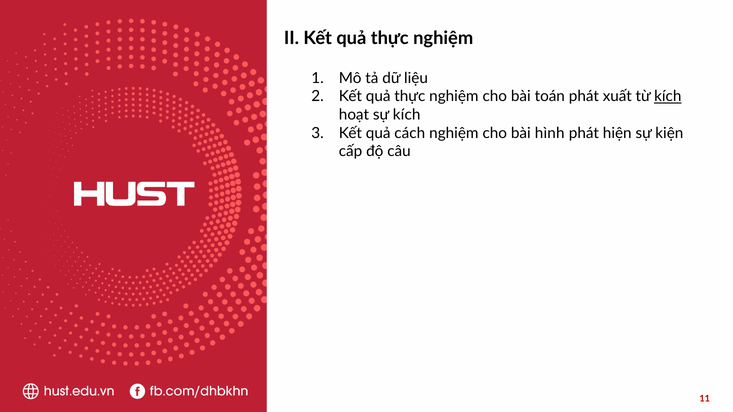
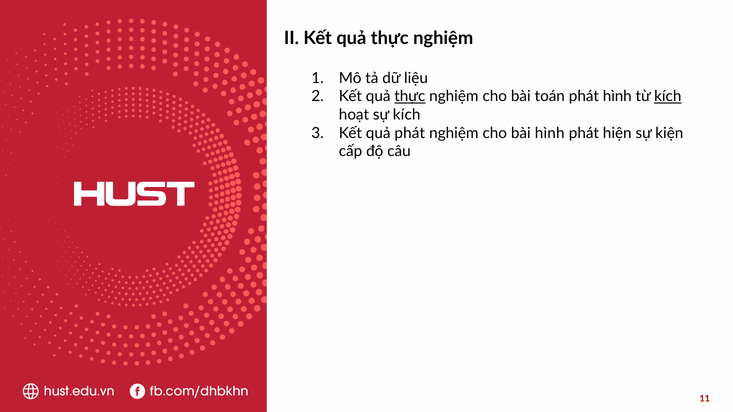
thực underline: none -> present (410, 97)
phát xuất: xuất -> hình (617, 97)
quả cách: cách -> phát (410, 133)
